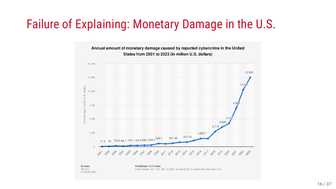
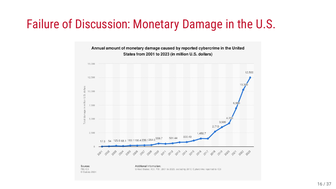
Explaining: Explaining -> Discussion (103, 24)
